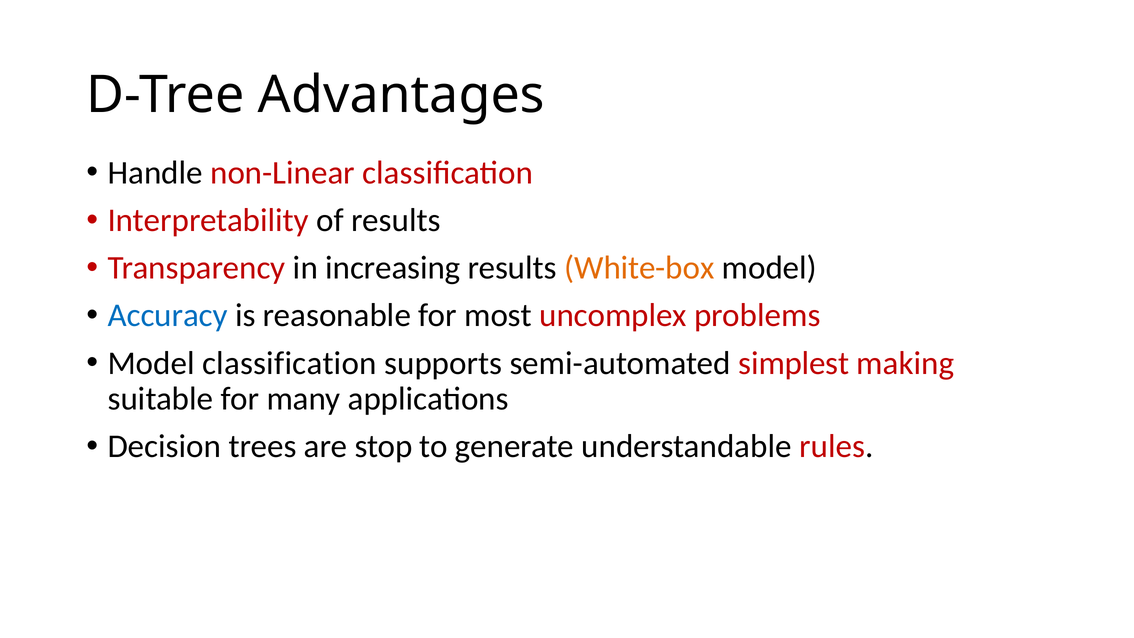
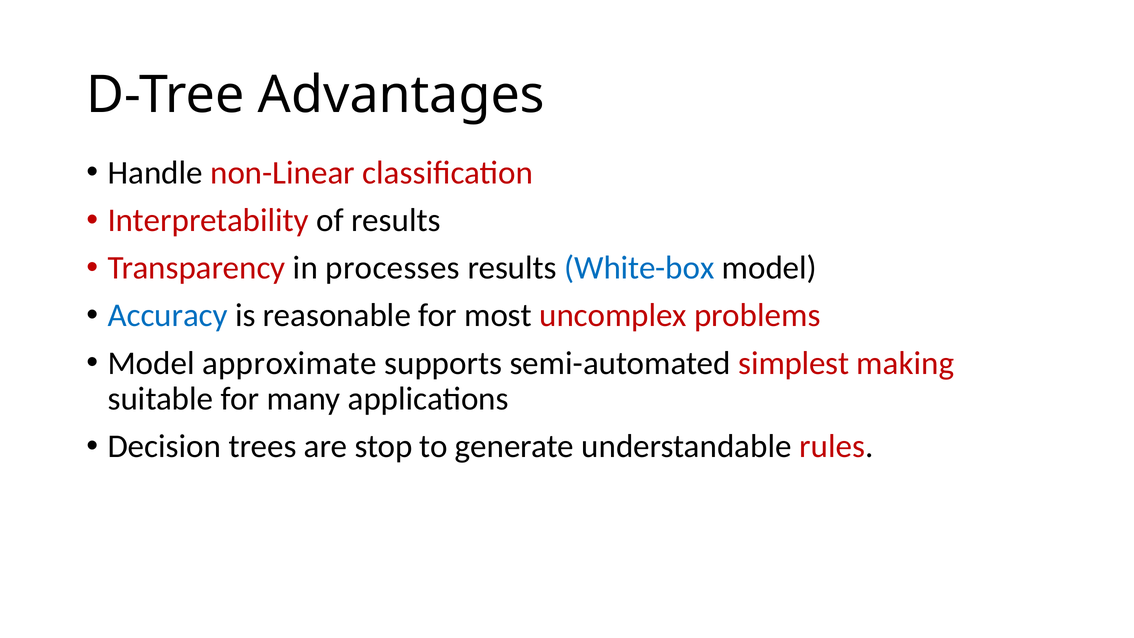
increasing: increasing -> processes (393, 268)
White-box colour: orange -> blue (639, 268)
Model classification: classification -> approximate (289, 363)
